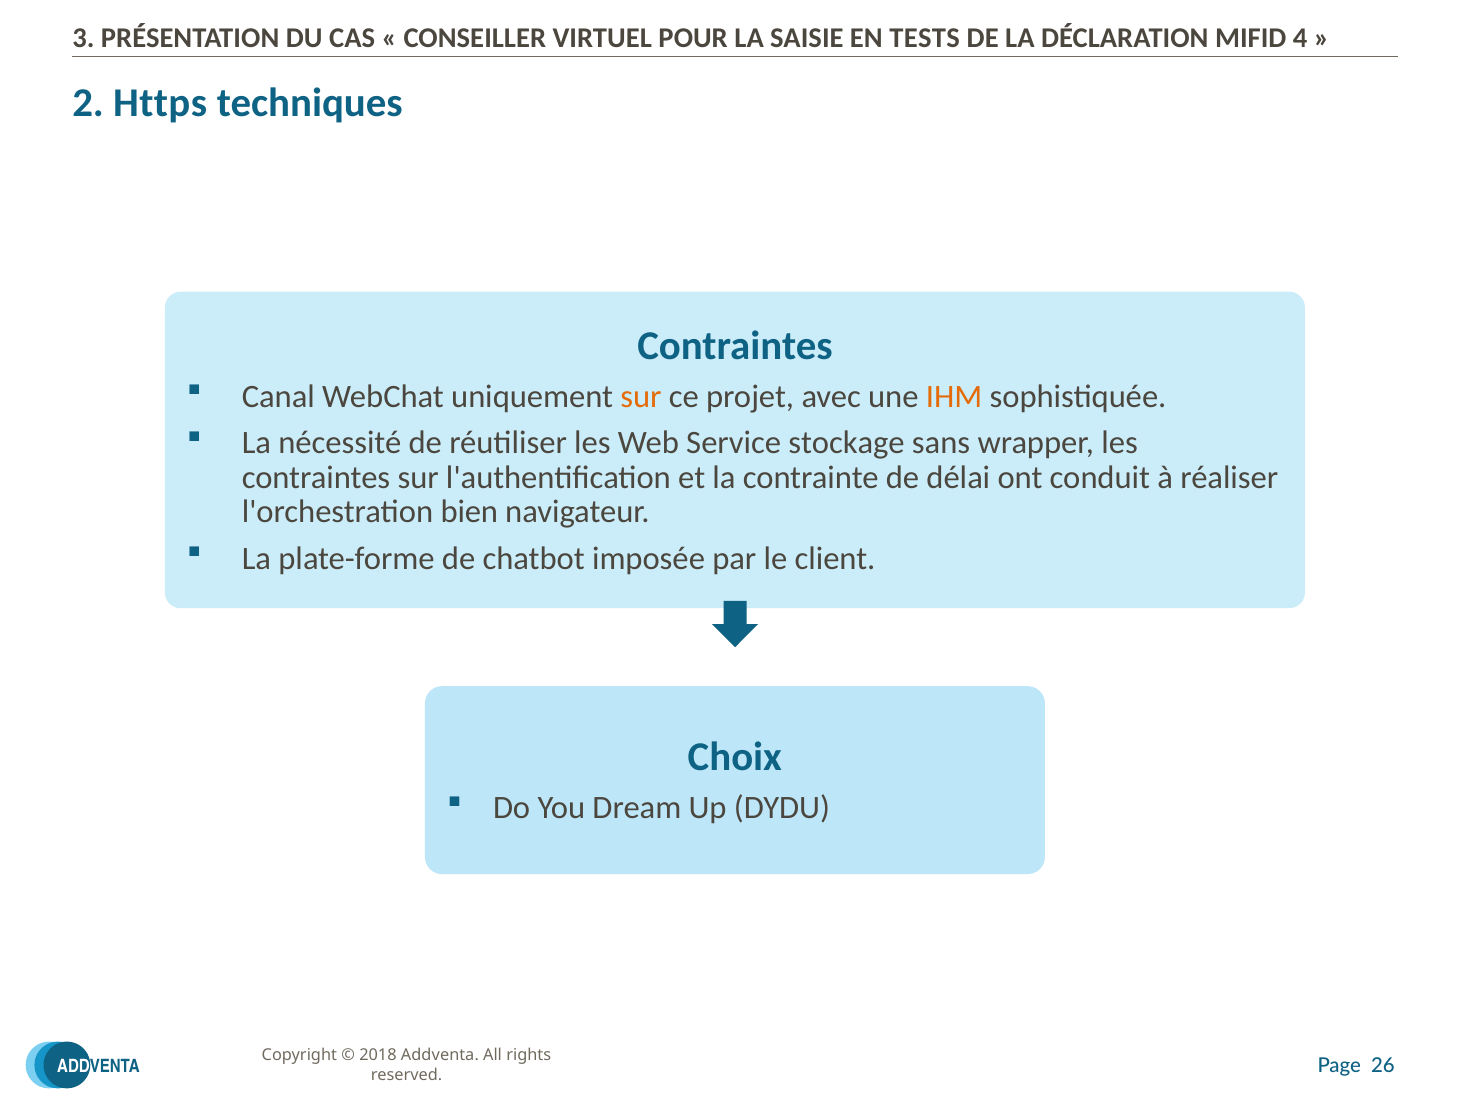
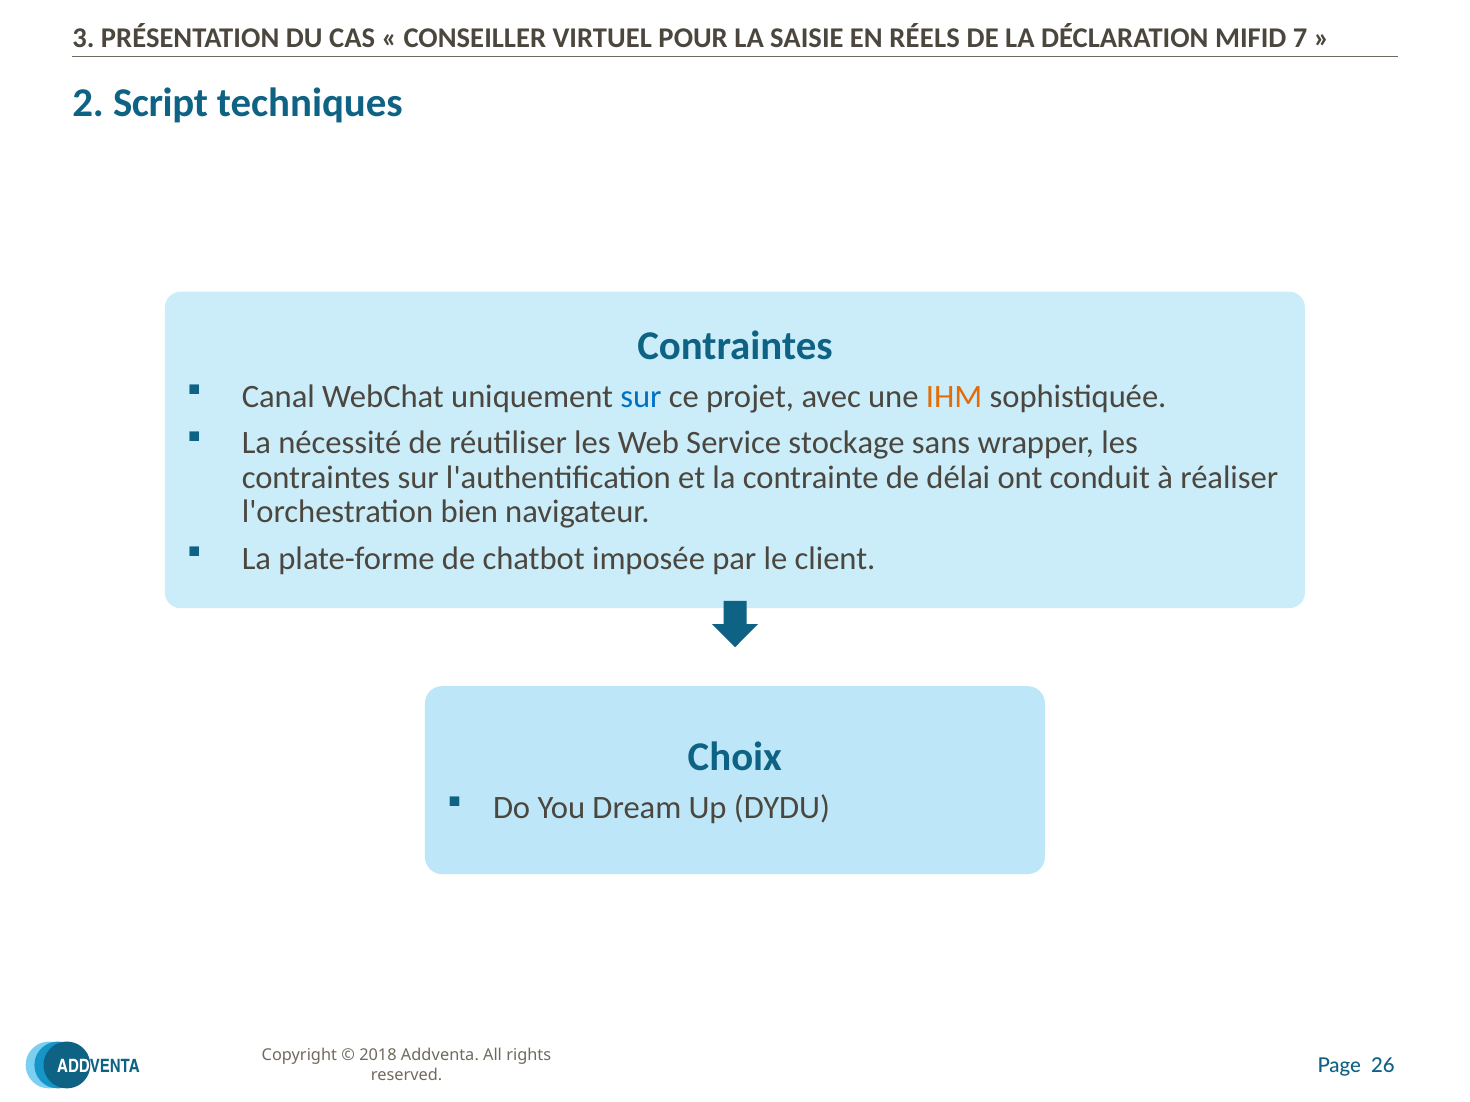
TESTS: TESTS -> RÉELS (925, 38)
4: 4 -> 7 (1300, 38)
Https: Https -> Script (161, 103)
sur colour: orange -> blue (641, 397)
